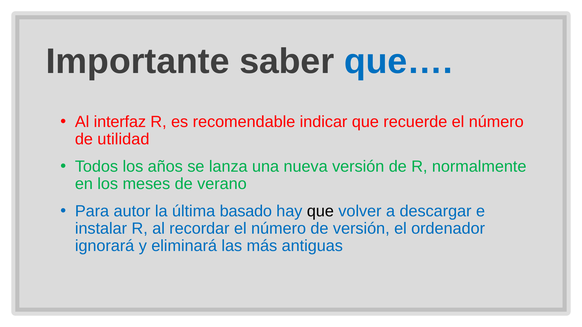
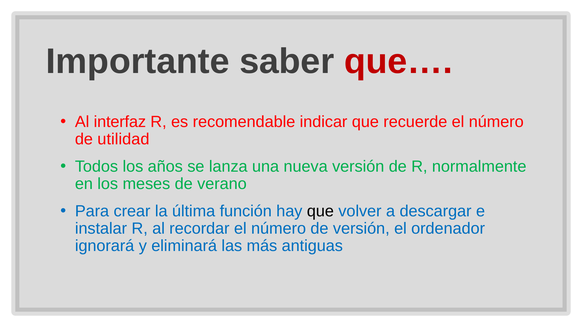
que… colour: blue -> red (398, 62)
autor: autor -> crear (132, 211)
basado: basado -> función (246, 211)
